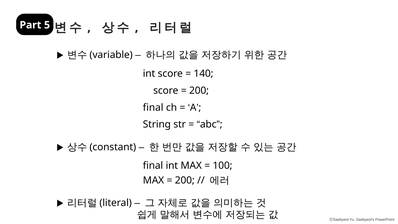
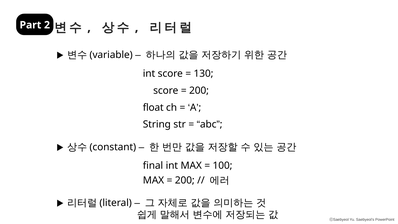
5: 5 -> 2 (47, 25)
140: 140 -> 130 (204, 74)
final: final -> float (153, 107)
